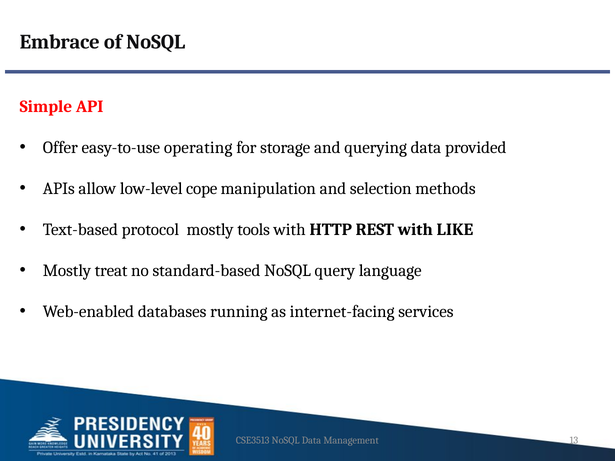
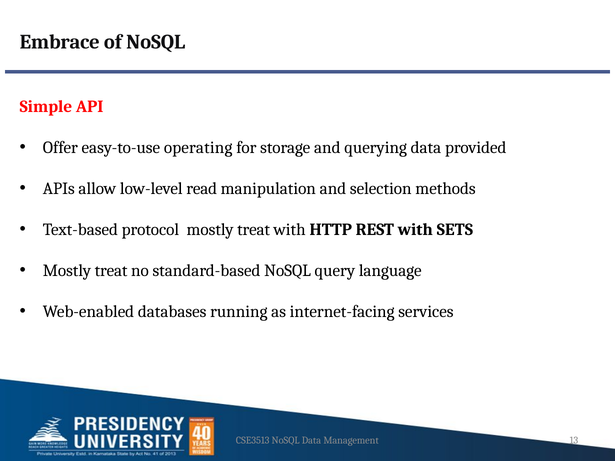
cope: cope -> read (202, 189)
protocol mostly tools: tools -> treat (254, 230)
LIKE: LIKE -> SETS (455, 230)
